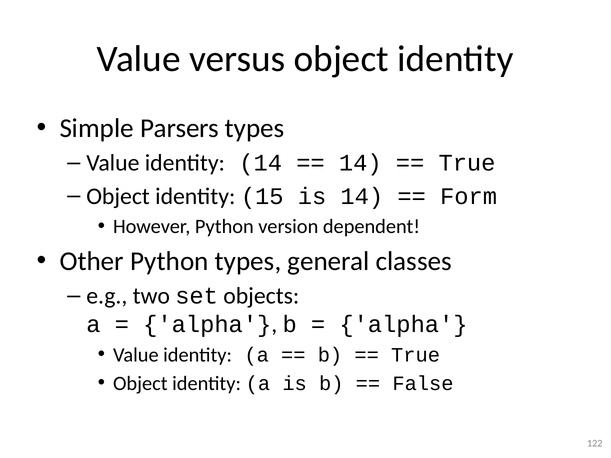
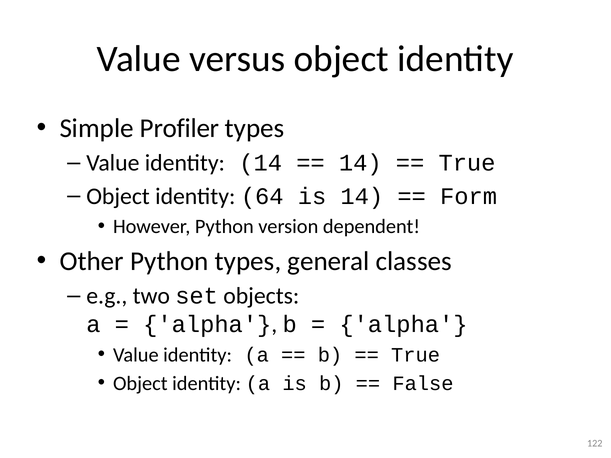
Parsers: Parsers -> Profiler (180, 128)
15: 15 -> 64 (262, 196)
